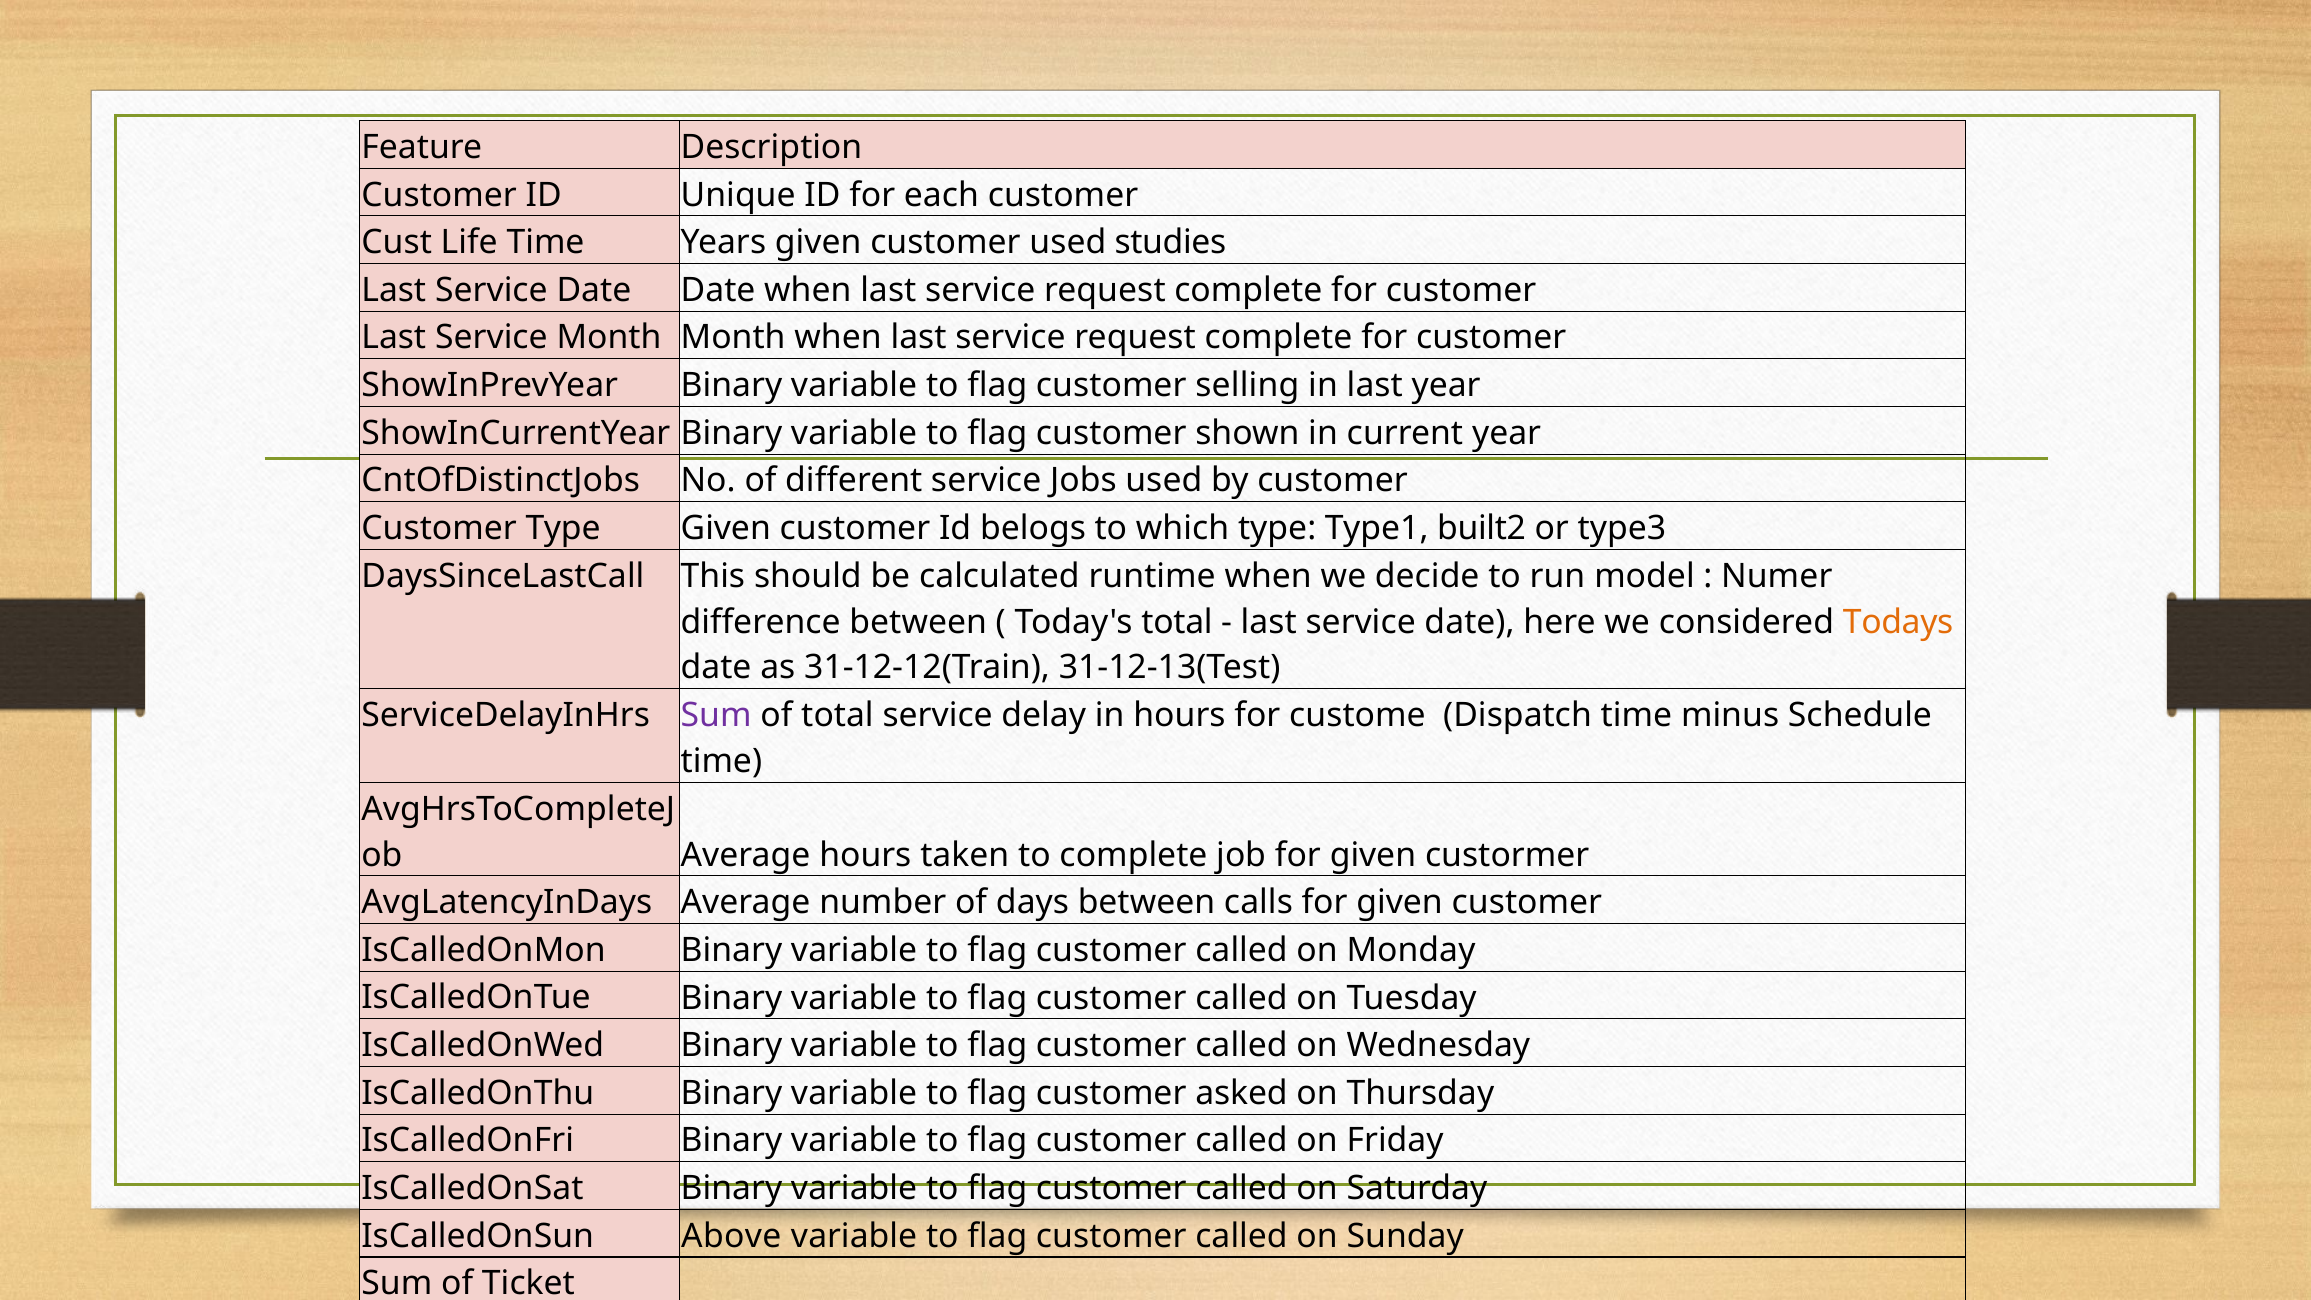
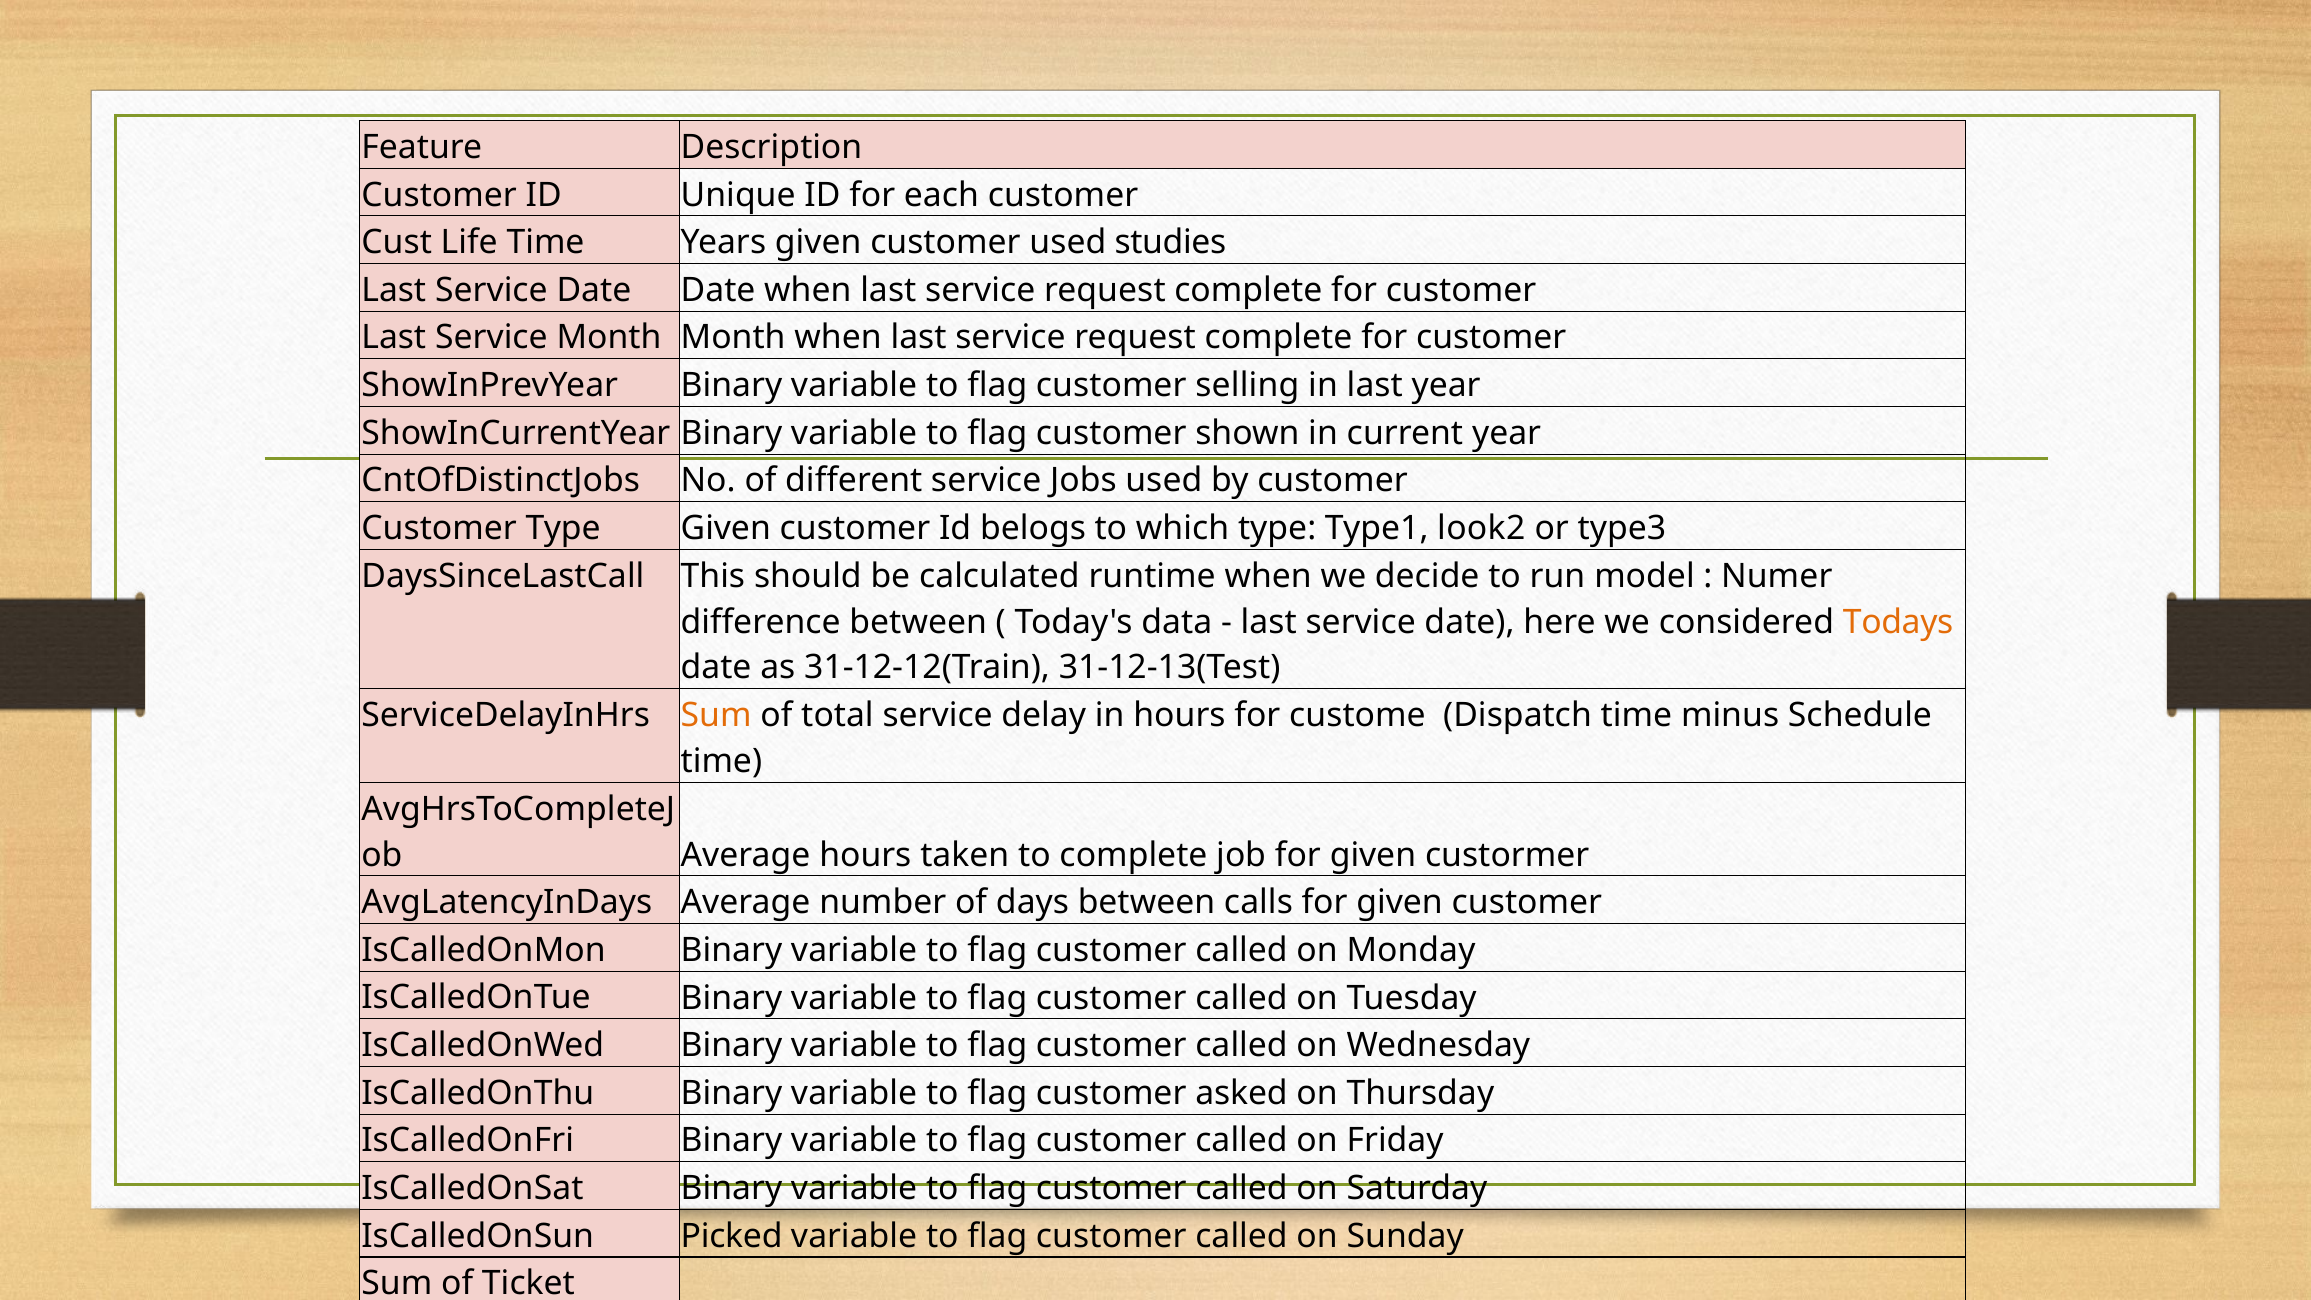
built2: built2 -> look2 (1481, 528)
Today's total: total -> data (1177, 622)
Sum colour: purple -> orange (716, 715)
Above: Above -> Picked (732, 1236)
